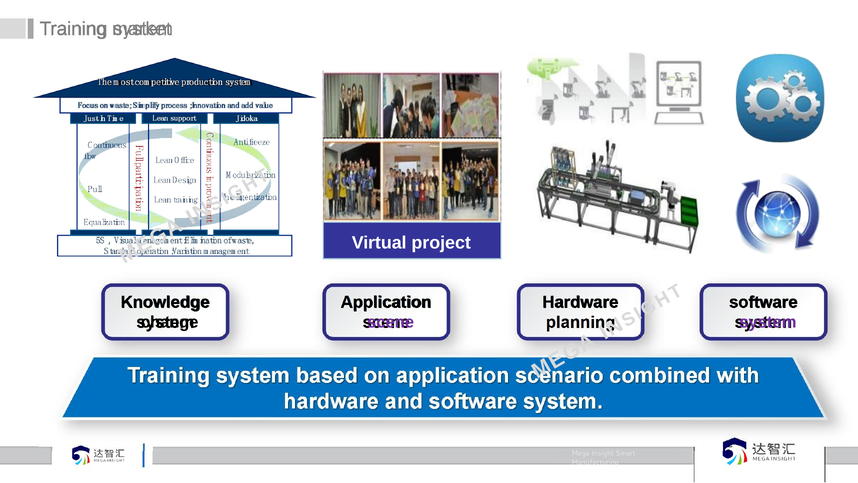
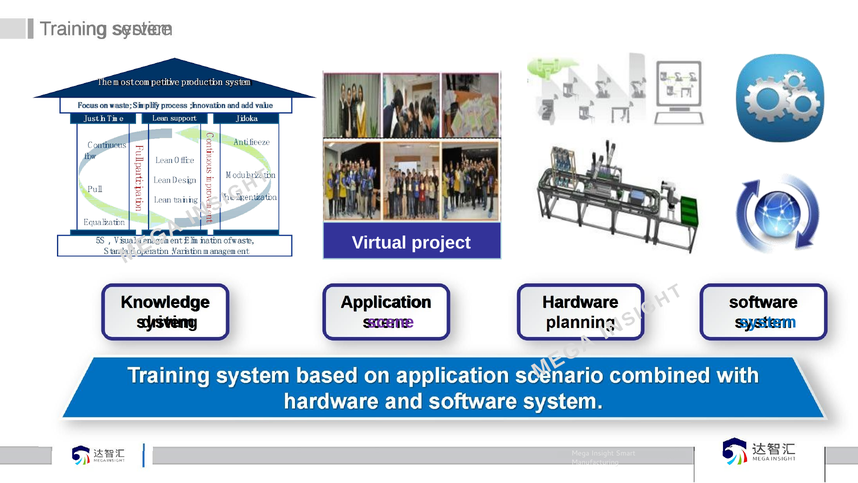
market: market -> service (142, 29)
change: change -> driving (170, 322)
system colour: purple -> blue (768, 322)
